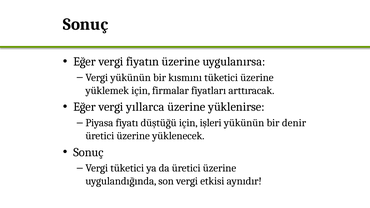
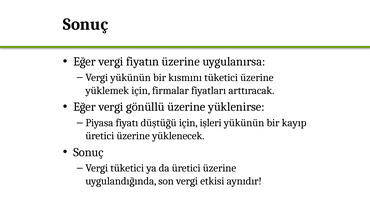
yıllarca: yıllarca -> gönüllü (145, 107)
denir: denir -> kayıp (294, 123)
